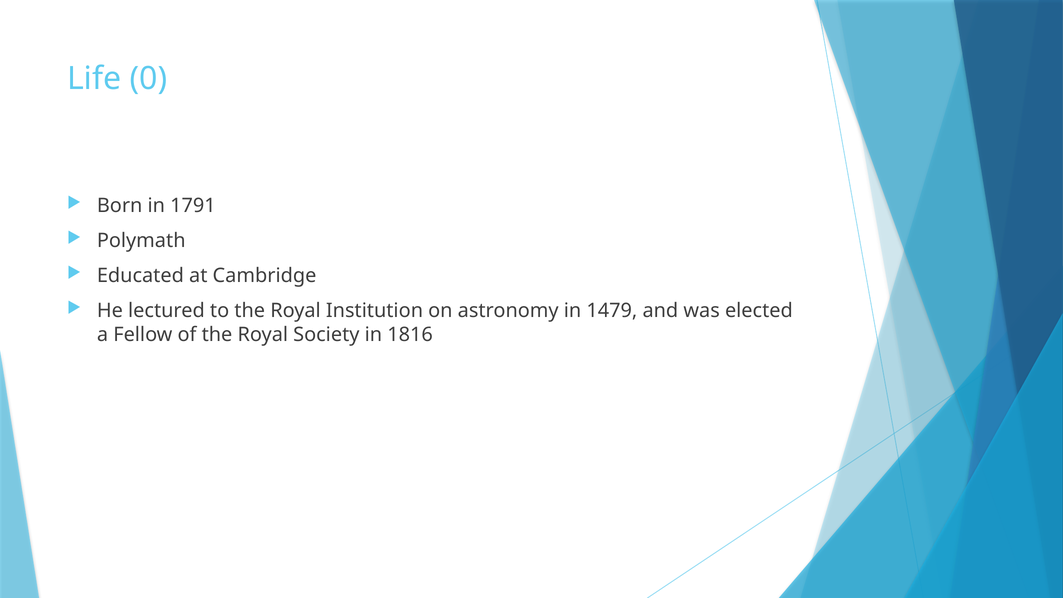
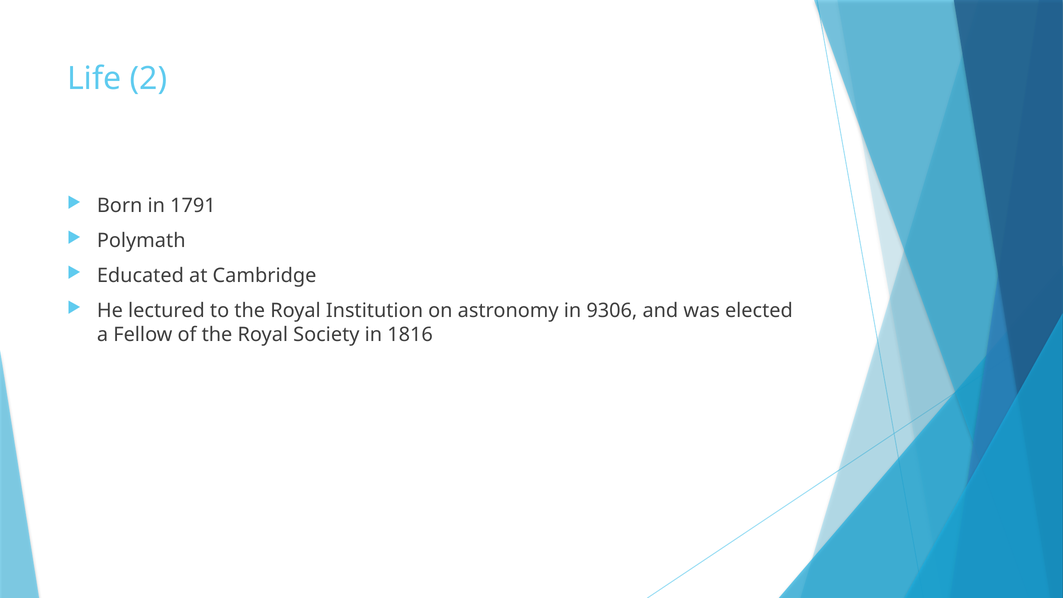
0: 0 -> 2 (148, 79)
1479: 1479 -> 9306 (612, 311)
